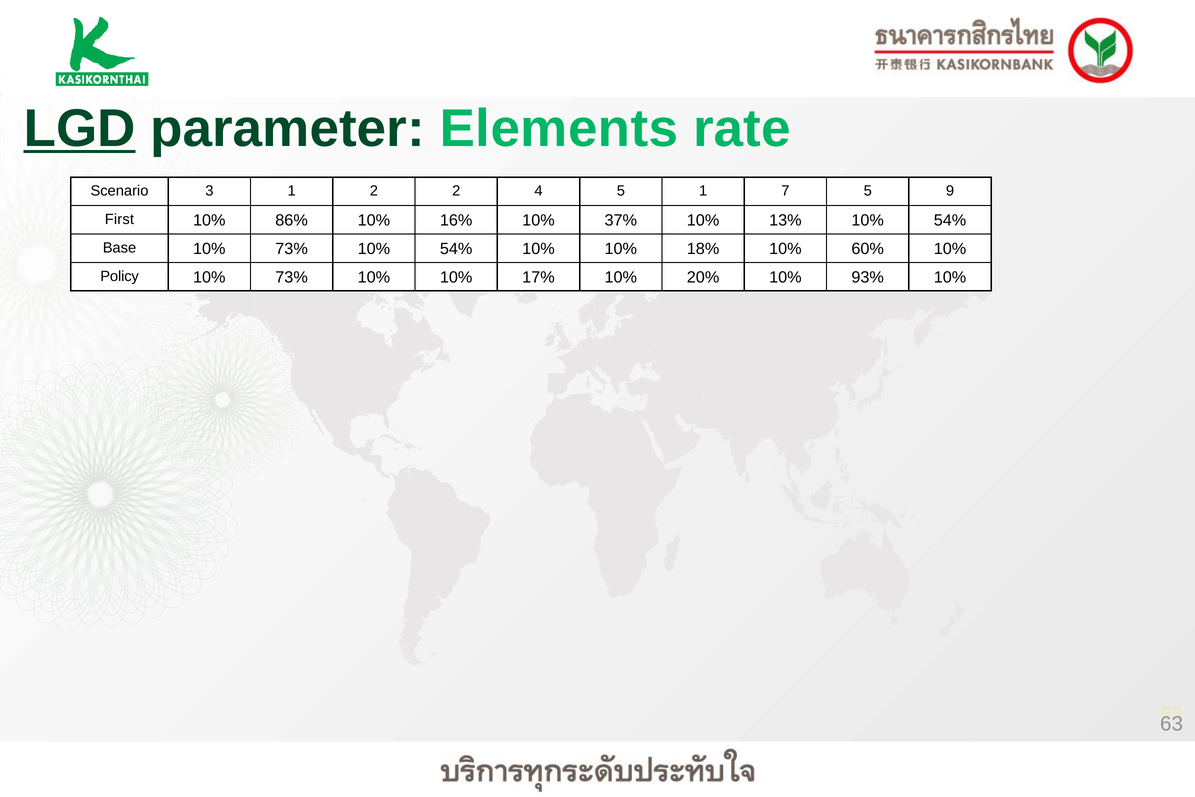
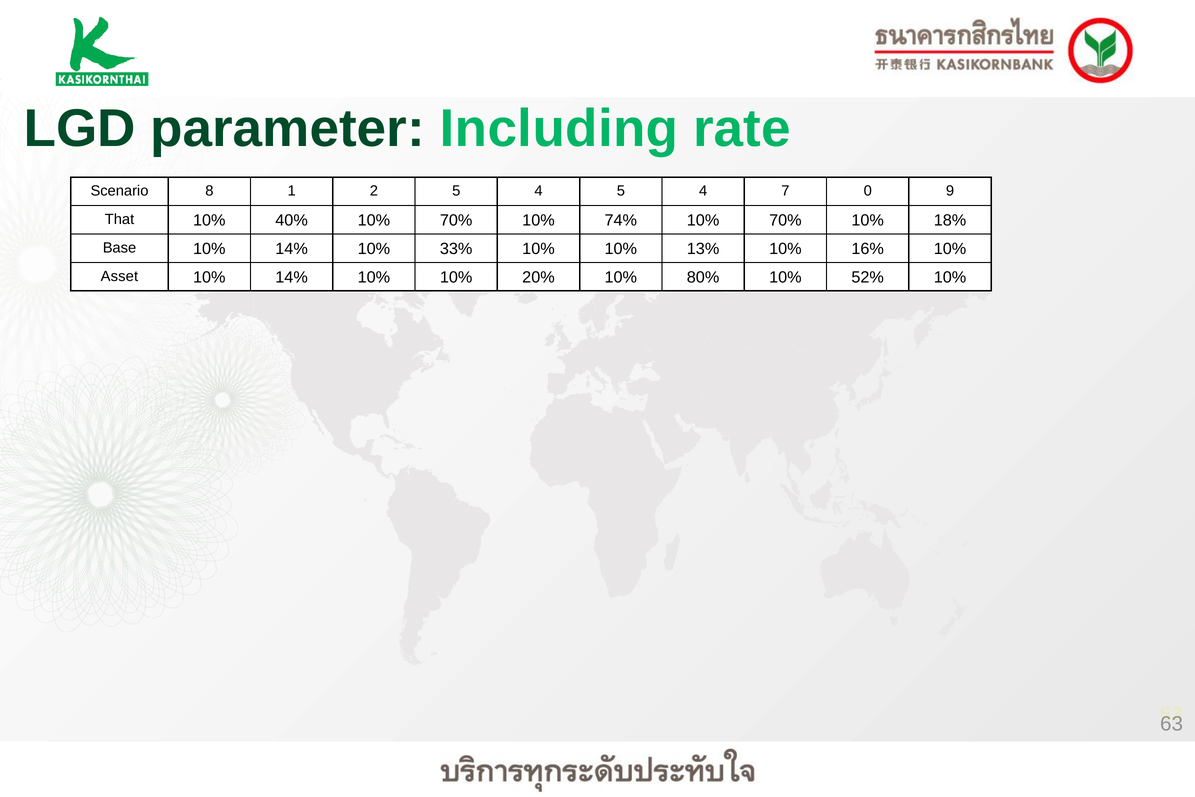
LGD underline: present -> none (80, 129)
Elements: Elements -> Including (559, 129)
3: 3 -> 8 (209, 191)
2 2: 2 -> 5 (456, 191)
4 5 1: 1 -> 4 (703, 191)
7 5: 5 -> 0 (868, 191)
First: First -> That (120, 219)
86%: 86% -> 40% (292, 221)
16%: 16% -> 70% (456, 221)
37%: 37% -> 74% (621, 221)
13%: 13% -> 70% (785, 221)
54%: 54% -> 18% (950, 221)
Base 10% 73%: 73% -> 14% (292, 249)
54%: 54% -> 33% (456, 249)
18%: 18% -> 13% (703, 249)
60%: 60% -> 16% (868, 249)
Policy: Policy -> Asset (119, 276)
73%: 73% -> 14% (292, 277)
17%: 17% -> 20% (538, 277)
20%: 20% -> 80% (703, 277)
93%: 93% -> 52% (868, 277)
